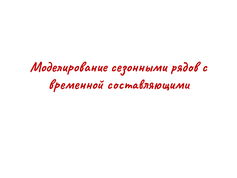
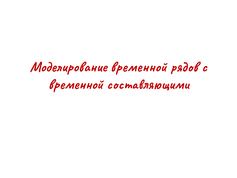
Моделирование сезонными: сезонными -> временной (138, 67)
